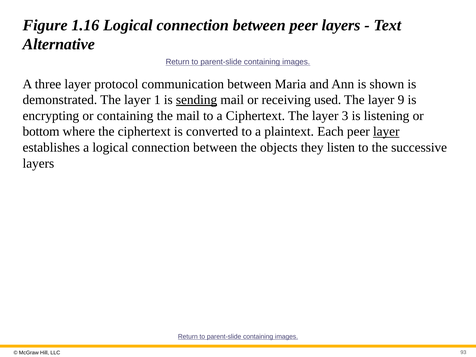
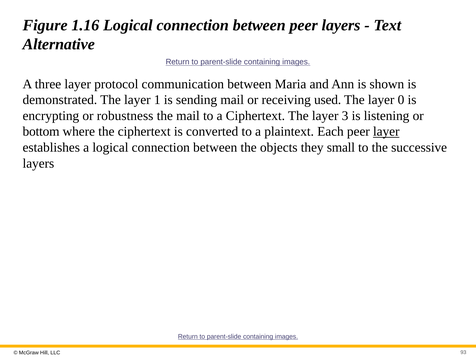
sending underline: present -> none (197, 100)
9: 9 -> 0 (401, 100)
or containing: containing -> robustness (125, 116)
listen: listen -> small (341, 147)
